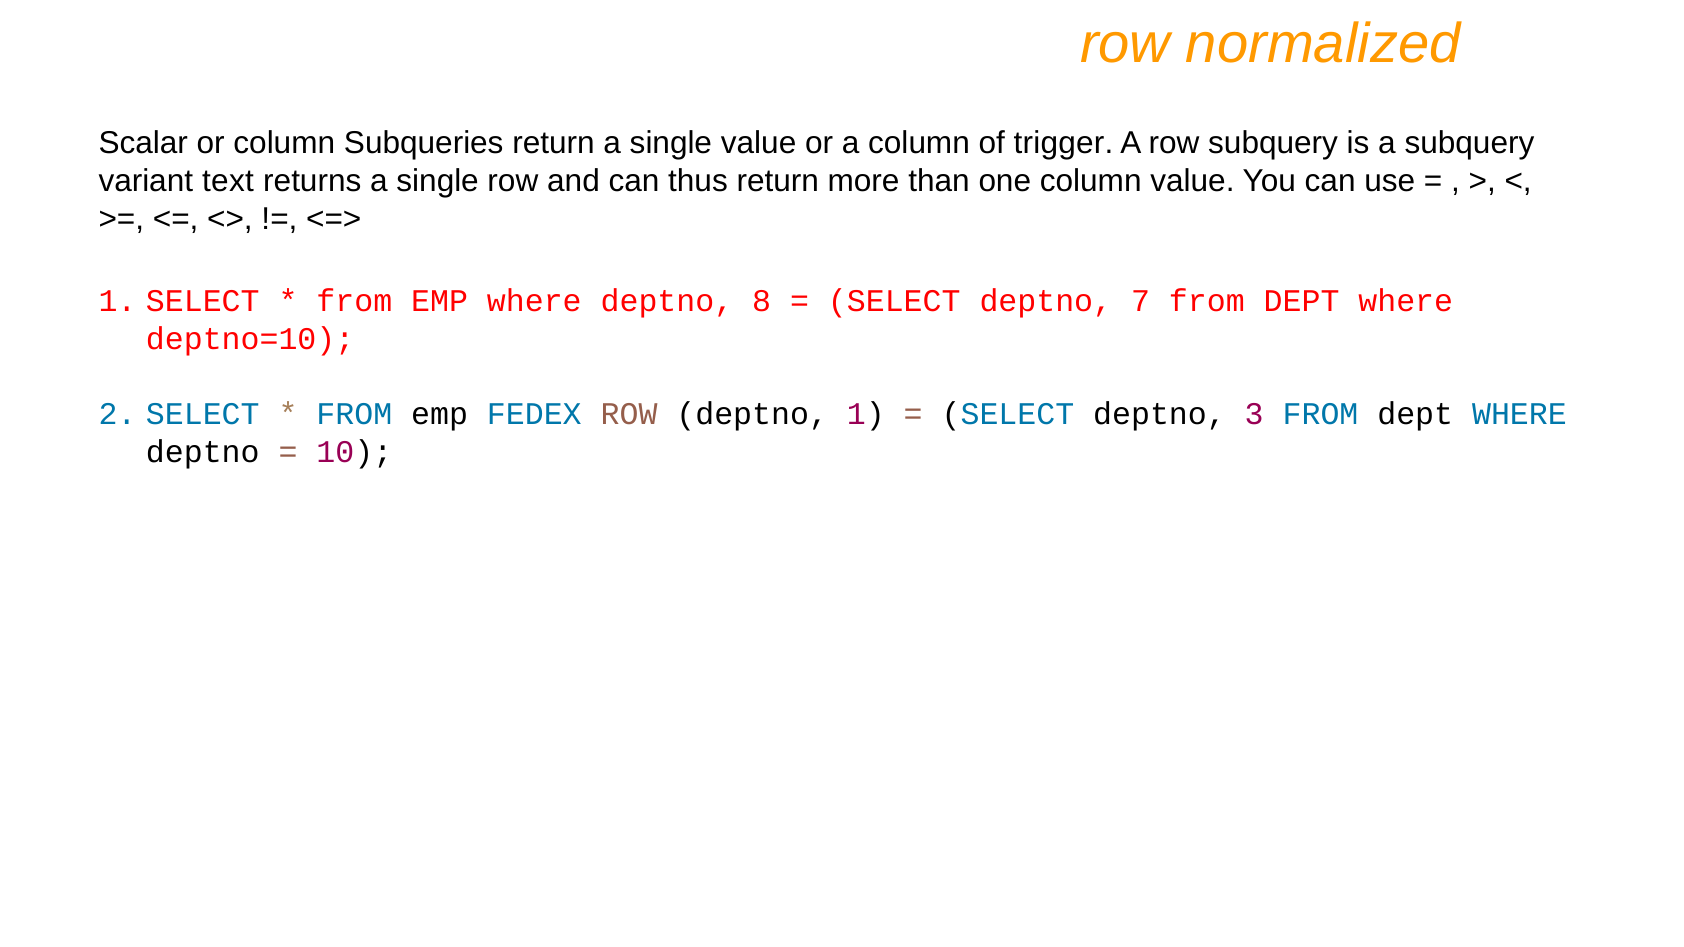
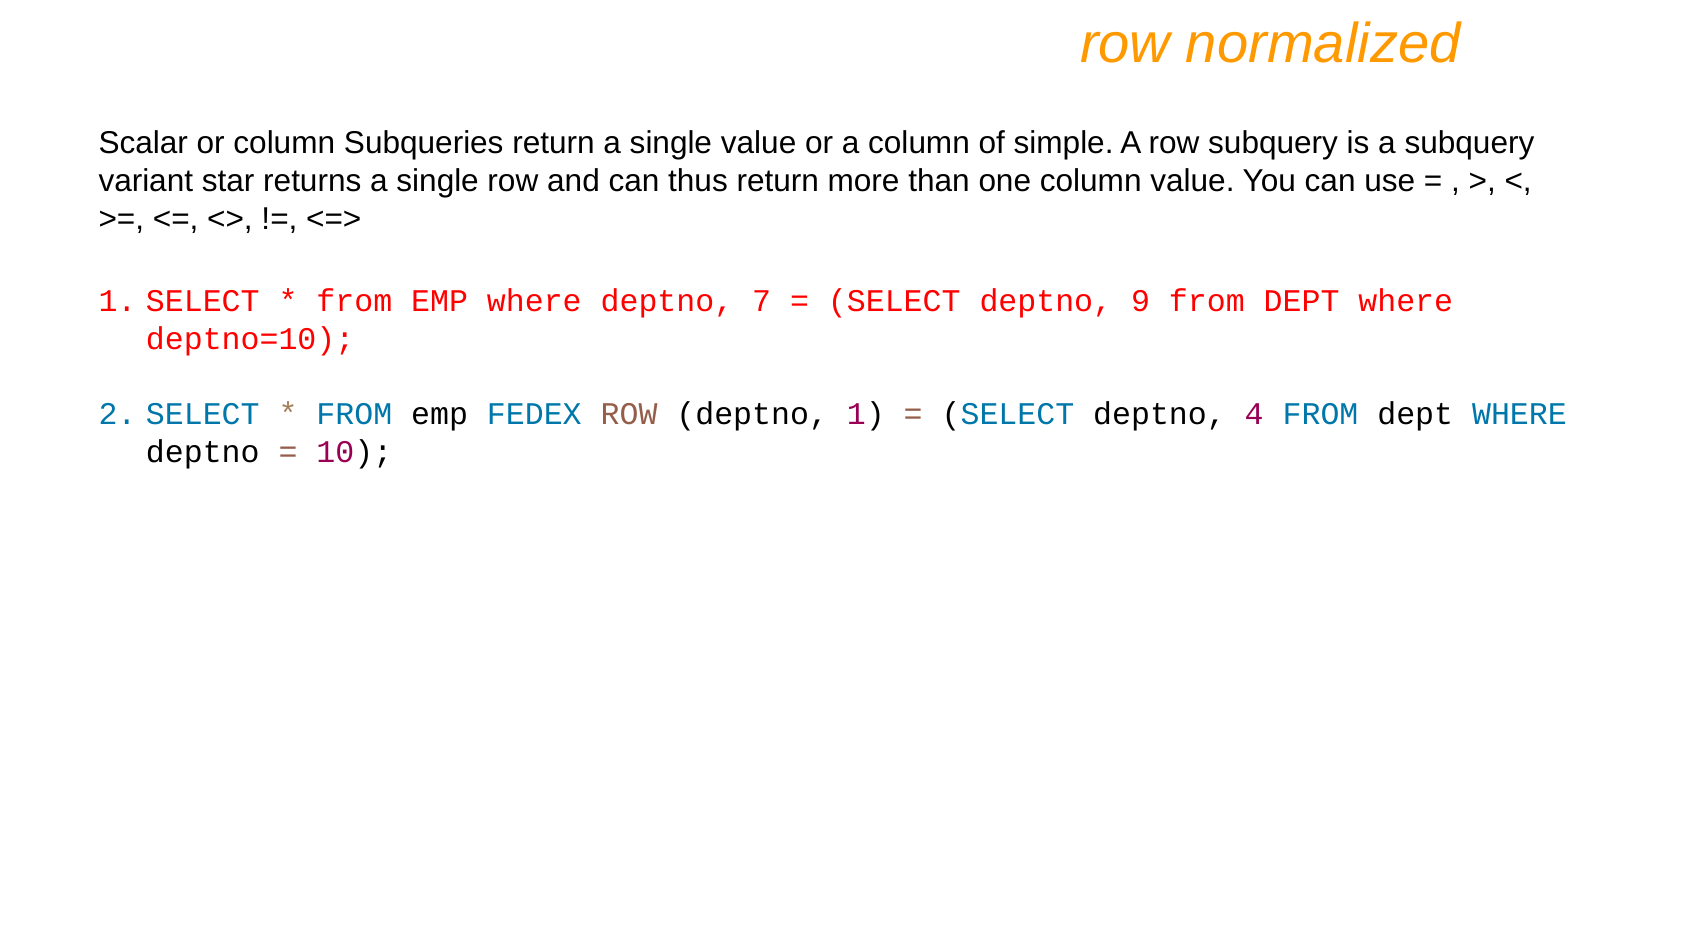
trigger: trigger -> simple (1064, 143)
text: text -> star (228, 181)
8: 8 -> 7 (762, 301)
7: 7 -> 9 (1141, 301)
3: 3 -> 4 (1254, 415)
